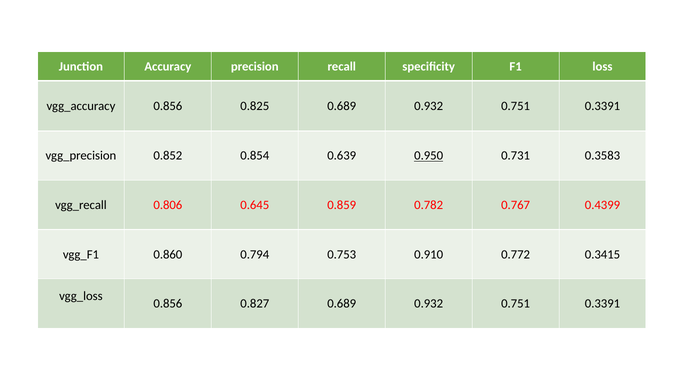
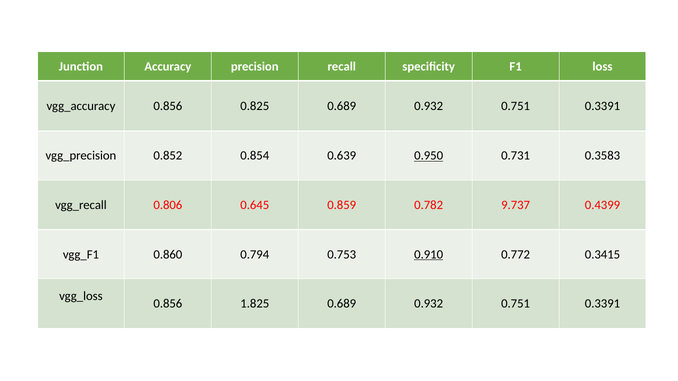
0.767: 0.767 -> 9.737 (516, 205)
0.910 underline: none -> present (429, 255)
0.827: 0.827 -> 1.825 (255, 304)
